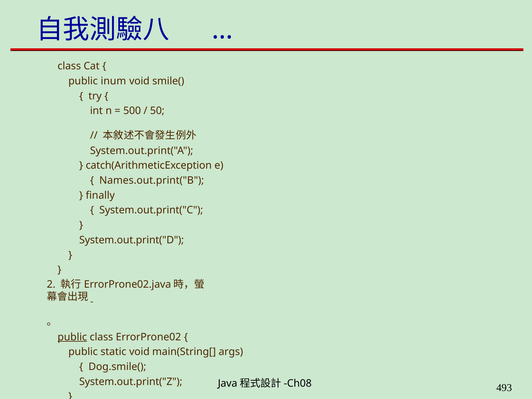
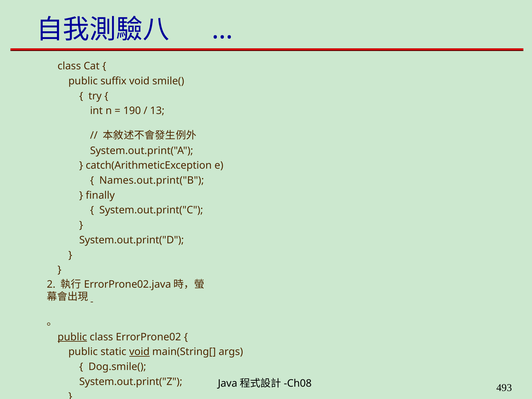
inum: inum -> suffix (113, 81)
500: 500 -> 190 (132, 111)
50: 50 -> 13 (157, 111)
void underline: none -> present (139, 352)
